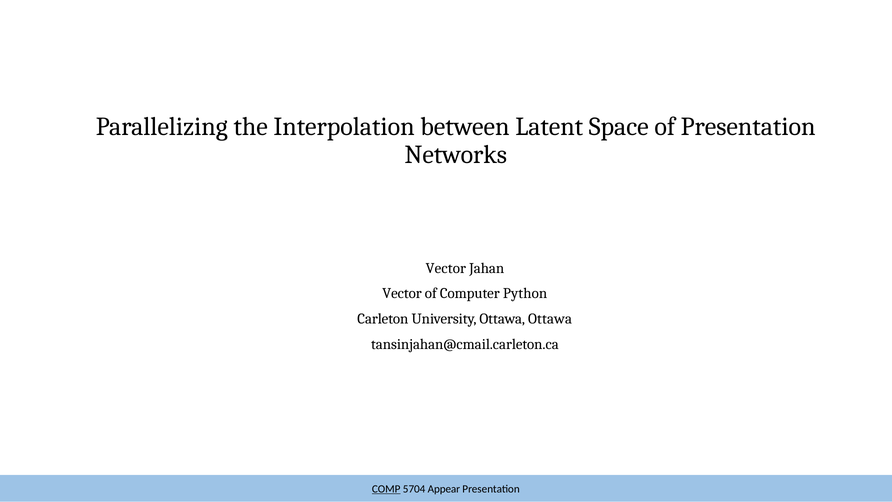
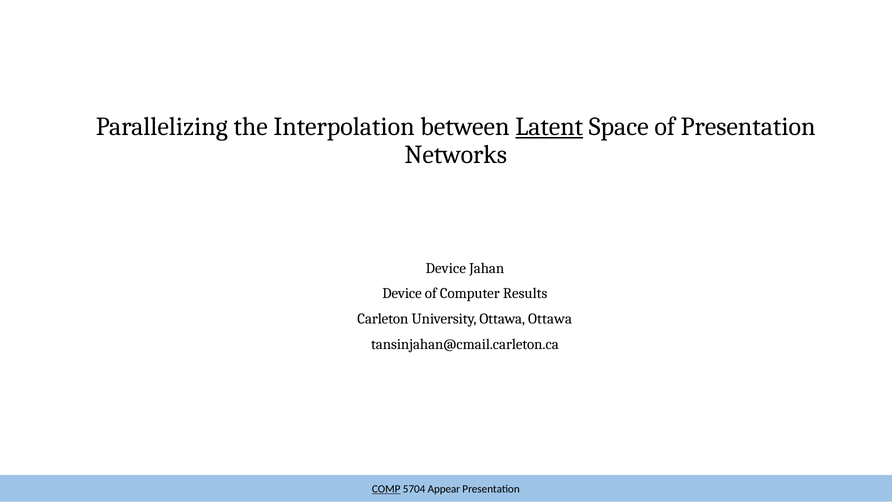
Latent underline: none -> present (549, 127)
Vector: Vector -> Device (446, 268)
Vector: Vector -> Device (402, 293)
Python: Python -> Results (525, 293)
